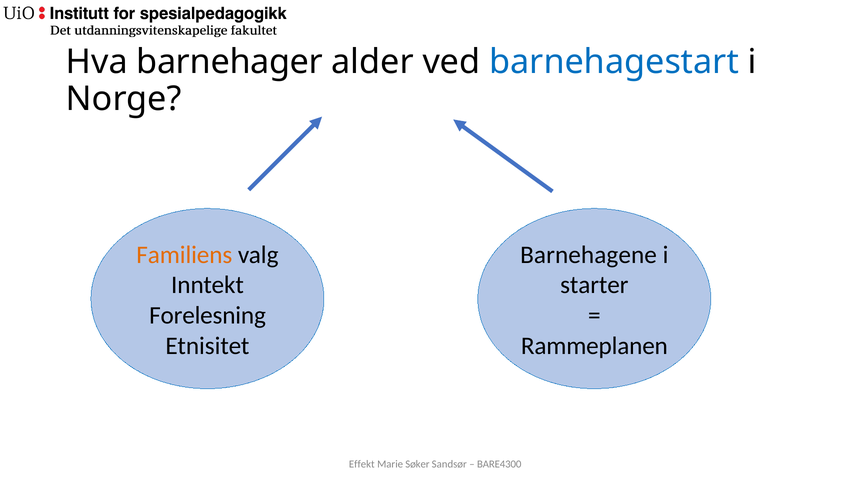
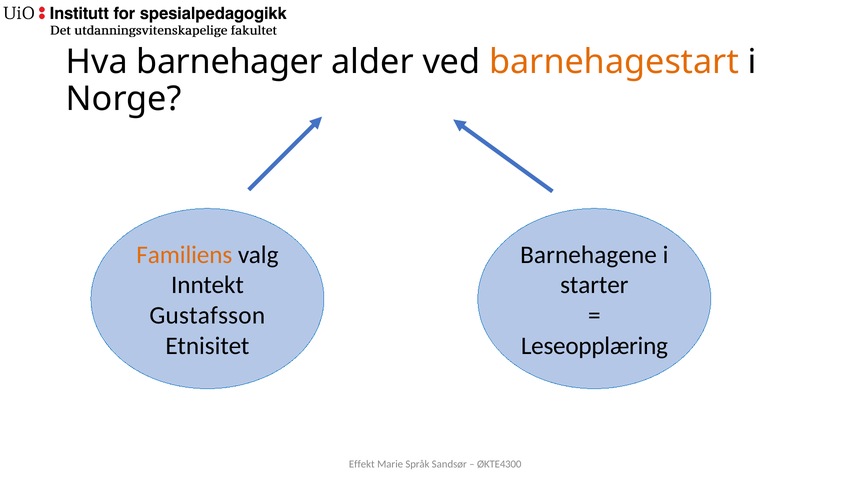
barnehagestart colour: blue -> orange (614, 62)
Forelesning: Forelesning -> Gustafsson (207, 315)
Rammeplanen: Rammeplanen -> Leseopplæring (594, 346)
Søker: Søker -> Språk (417, 464)
BARE4300: BARE4300 -> ØKTE4300 (499, 464)
